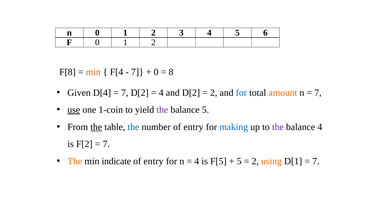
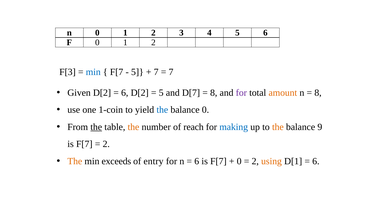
F[8: F[8 -> F[3 (68, 72)
min colour: orange -> blue (93, 72)
F[4: F[4 -> F[7 (117, 72)
7: 7 -> 5 (137, 72)
0: 0 -> 7 (156, 72)
8: 8 -> 7 (171, 72)
Given D[4: D[4 -> D[2 (102, 93)
7: 7 -> 6 (125, 93)
4: 4 -> 5 (161, 93)
and D[2: D[2 -> D[7 (191, 93)
2: 2 -> 8 (214, 93)
for colour: blue -> purple (241, 93)
7: 7 -> 8 (318, 93)
use underline: present -> none (74, 110)
the colour: purple -> blue (162, 110)
balance 5: 5 -> 0 (206, 110)
the colour: blue -> orange (133, 127)
number of entry: entry -> reach (194, 127)
the colour: purple -> orange (278, 127)
balance 4: 4 -> 9 (320, 127)
F[2: F[2 -> F[7 (84, 144)
7: 7 -> 2 (106, 144)
indicate: indicate -> exceeds (116, 161)
4: 4 -> 6 (197, 161)
F[5: F[5 -> F[7 (218, 161)
5: 5 -> 0 (239, 161)
7: 7 -> 6 (316, 161)
